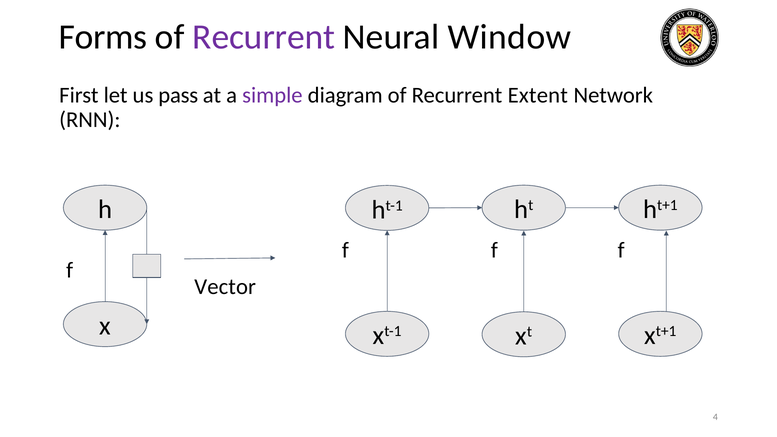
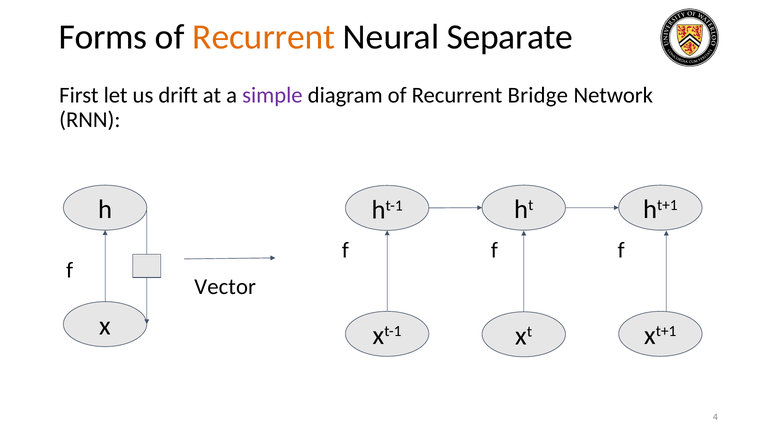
Recurrent colour: purple -> orange (264, 37)
Window: Window -> Separate (510, 37)
pass: pass -> drift (178, 95)
Extent: Extent -> Bridge (538, 95)
